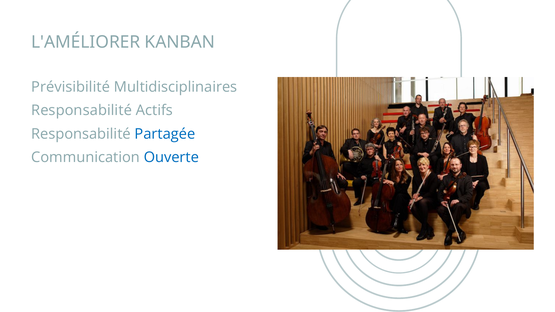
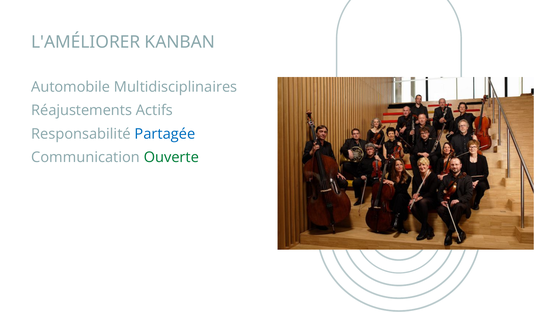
Prévisibilité: Prévisibilité -> Automobile (71, 87)
Responsabilité: Responsabilité -> Réajustements (82, 111)
Ouverte colour: blue -> green (171, 157)
